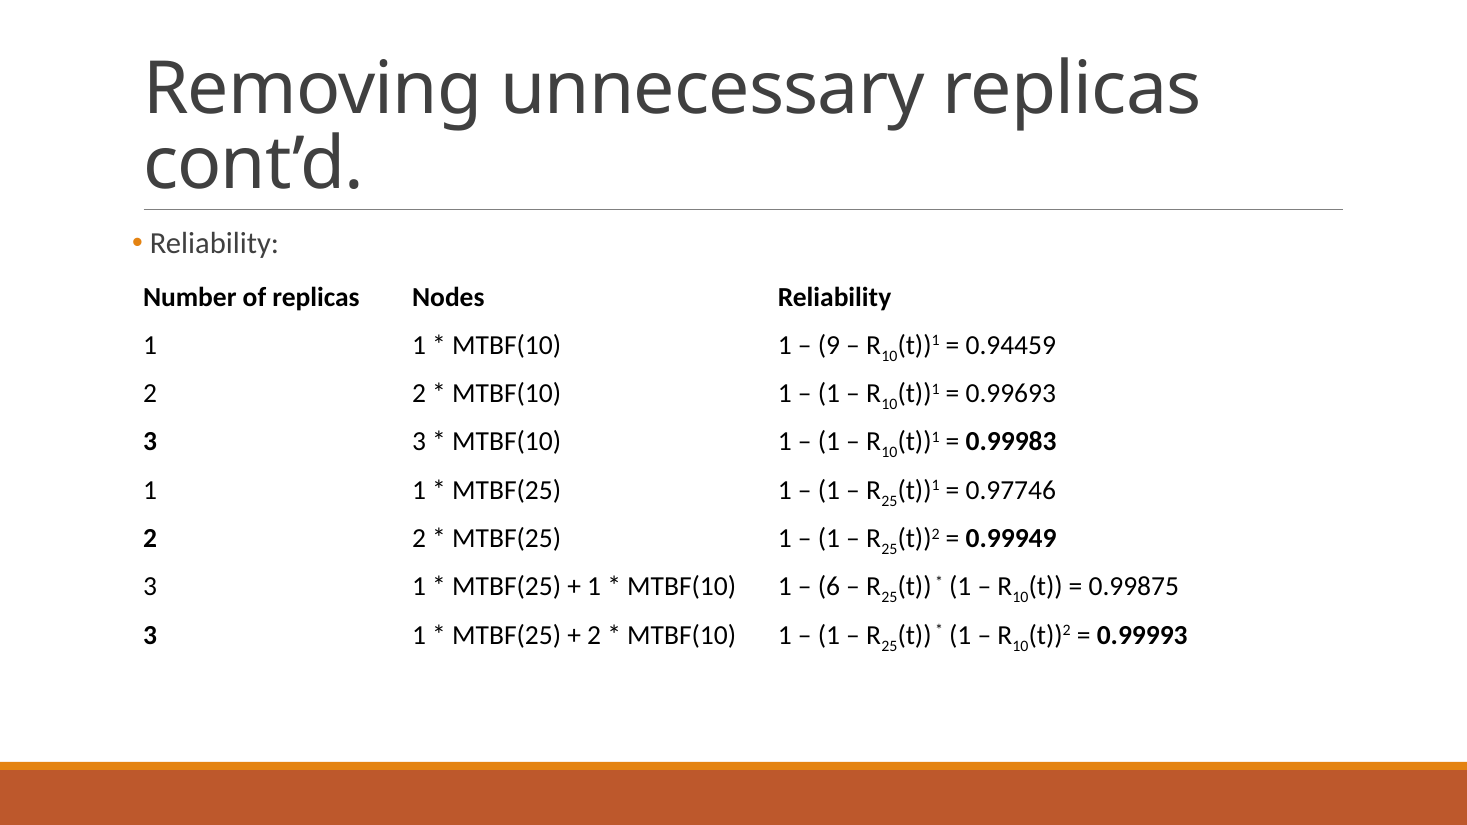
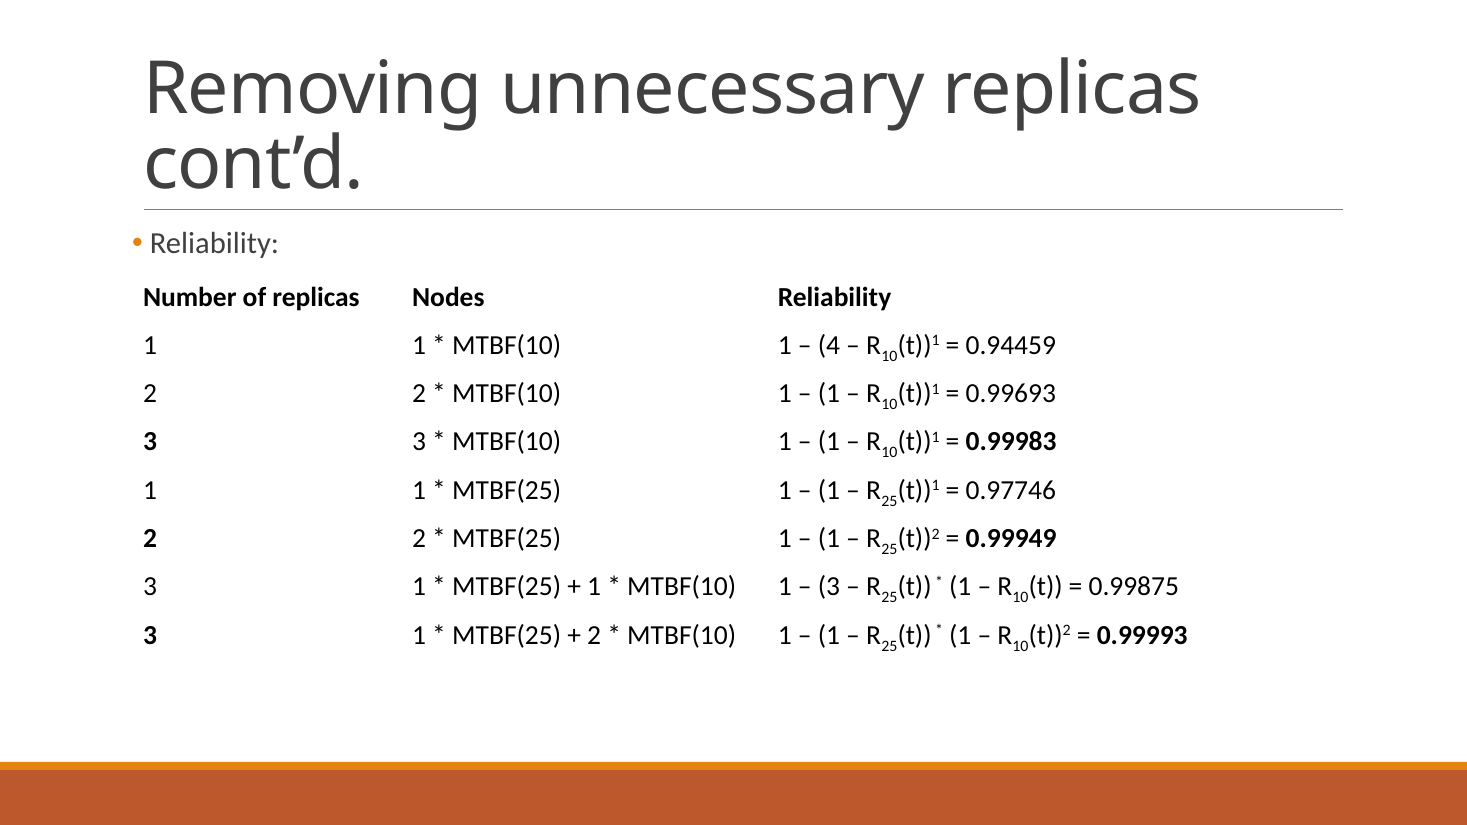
9: 9 -> 4 (829, 345)
6: 6 -> 3 (829, 587)
